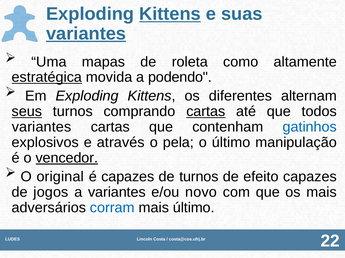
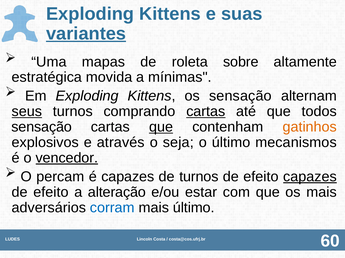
Kittens underline: present -> none (170, 14)
como: como -> sobre (241, 62)
estratégica underline: present -> none (47, 77)
podendo: podendo -> mínimas (180, 77)
os diferentes: diferentes -> sensação (240, 96)
variantes: variantes -> sensação (42, 127)
que underline: none -> present (161, 127)
gatinhos colour: blue -> orange (310, 127)
pela: pela -> seja (178, 143)
manipulação: manipulação -> mecanismos (296, 143)
original: original -> percam (60, 177)
capazes underline: none -> present (310, 177)
jogos: jogos -> efeito (51, 193)
a variantes: variantes -> alteração (117, 193)
novo: novo -> estar (201, 193)
22: 22 -> 60 (330, 242)
